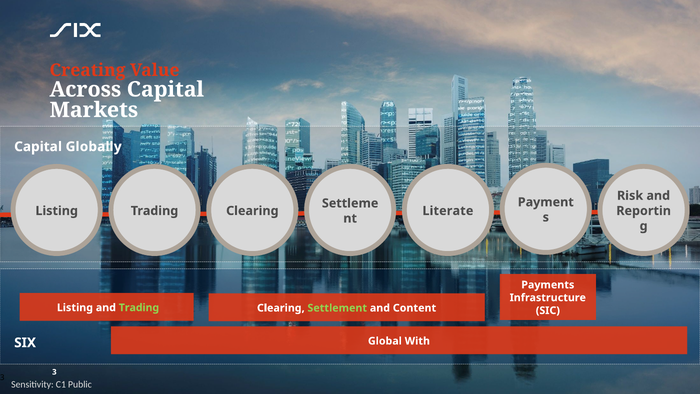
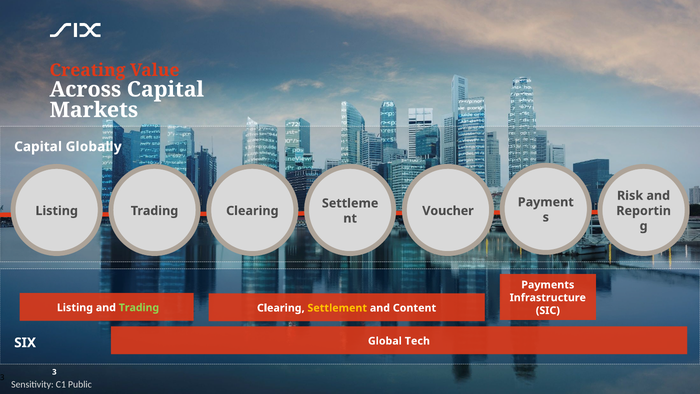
Literate: Literate -> Voucher (448, 211)
Settlement colour: light green -> yellow (337, 308)
With: With -> Tech (417, 341)
